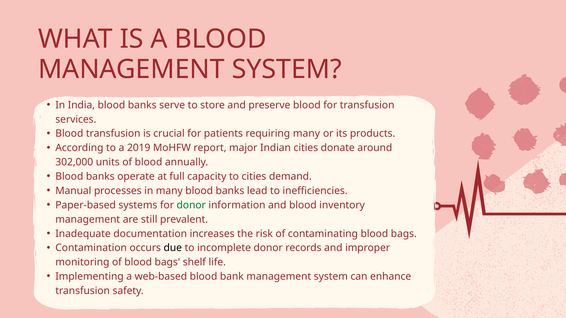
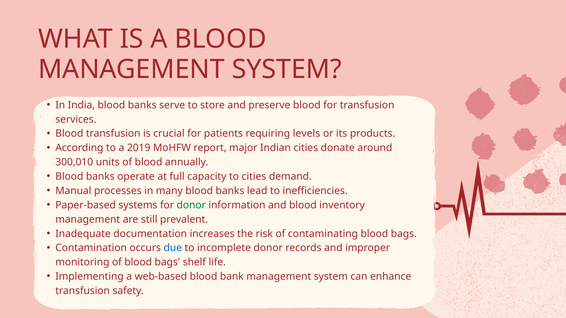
requiring many: many -> levels (306, 134)
302,000: 302,000 -> 300,010 (74, 162)
due colour: black -> blue (173, 248)
